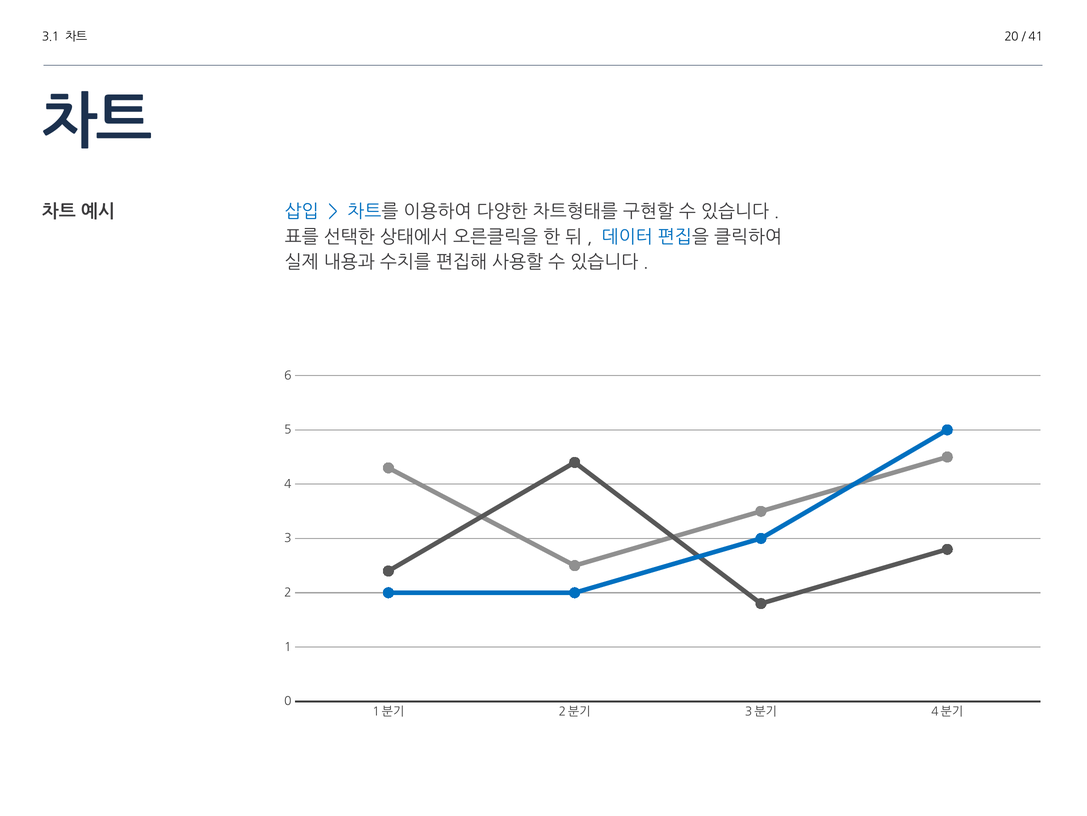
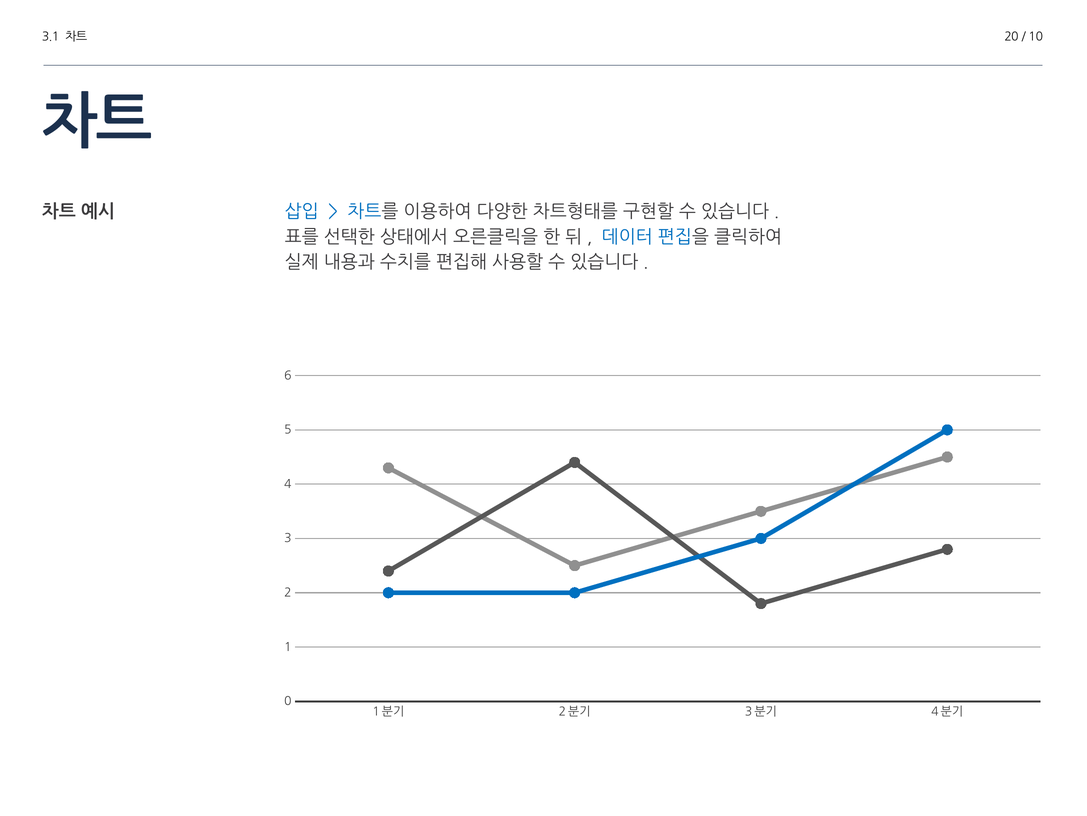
41: 41 -> 10 (1036, 37)
